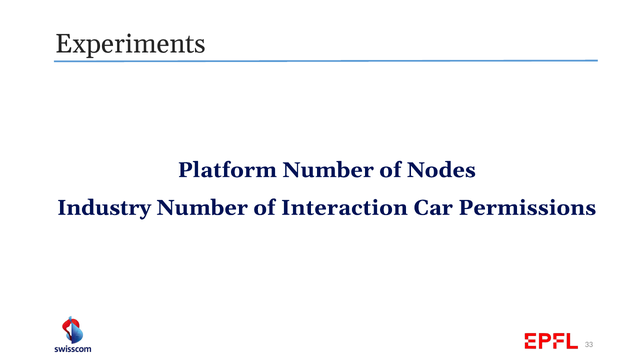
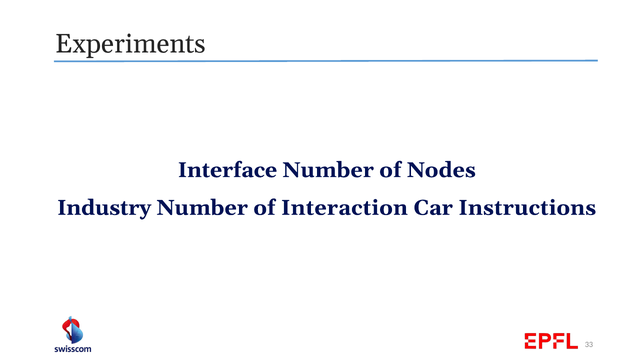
Platform: Platform -> Interface (227, 170)
Permissions: Permissions -> Instructions (527, 208)
